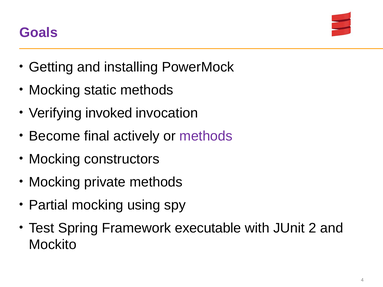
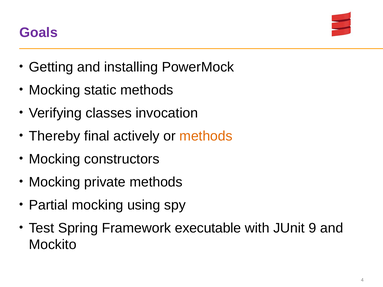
invoked: invoked -> classes (109, 113)
Become: Become -> Thereby (55, 136)
methods colour: purple -> orange (206, 136)
2: 2 -> 9 (312, 228)
